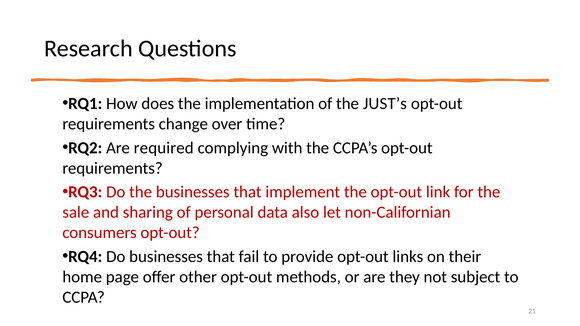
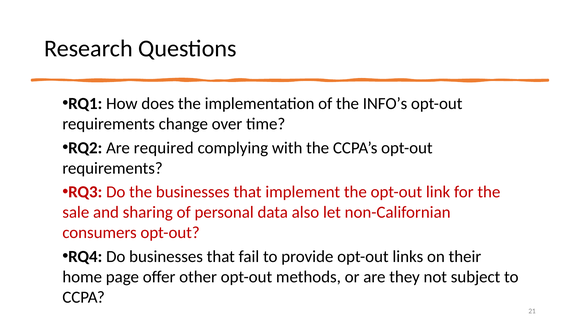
JUST’s: JUST’s -> INFO’s (385, 104)
